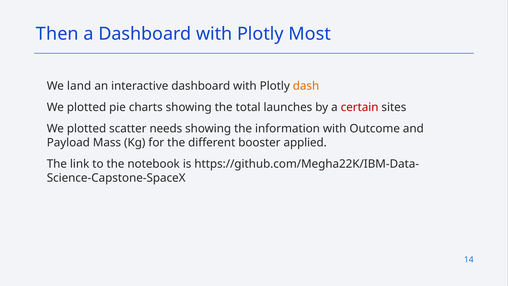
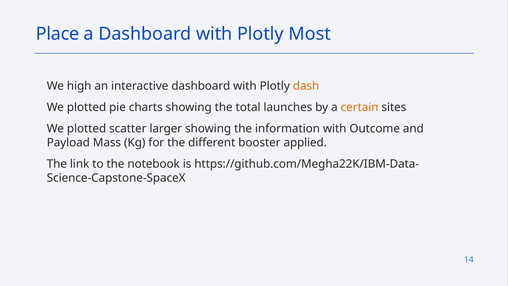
Then: Then -> Place (58, 34)
land: land -> high (79, 86)
certain colour: red -> orange (360, 107)
needs: needs -> larger (166, 128)
